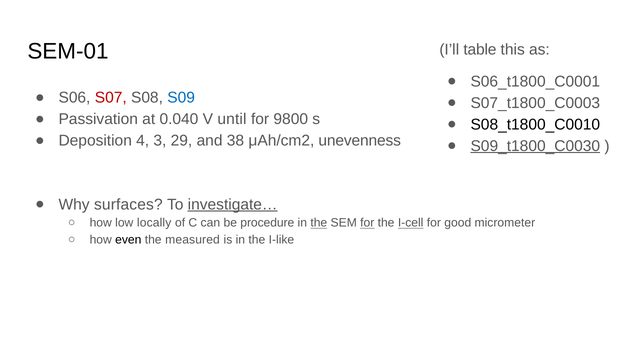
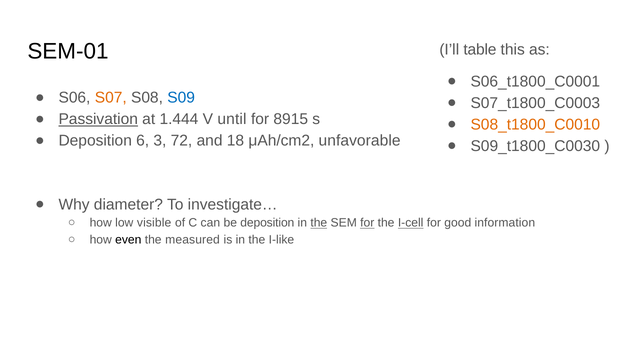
S07 colour: red -> orange (111, 98)
Passivation underline: none -> present (98, 119)
0.040: 0.040 -> 1.444 (179, 119)
9800: 9800 -> 8915 (291, 119)
S08_t1800_C0010 colour: black -> orange (535, 124)
4: 4 -> 6 (143, 141)
29: 29 -> 72 (181, 141)
38: 38 -> 18 (235, 141)
unevenness: unevenness -> unfavorable (360, 141)
S09_t1800_C0030 underline: present -> none (535, 146)
surfaces: surfaces -> diameter (128, 204)
investigate… underline: present -> none (233, 204)
locally: locally -> visible (154, 223)
be procedure: procedure -> deposition (267, 223)
micrometer: micrometer -> information (505, 223)
